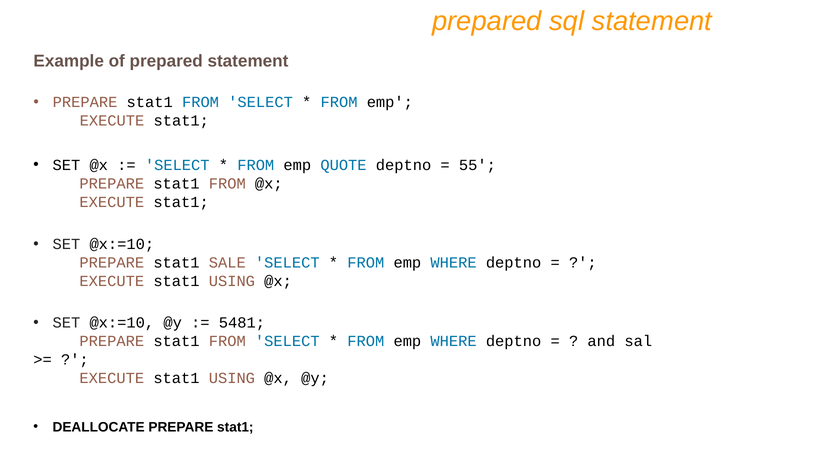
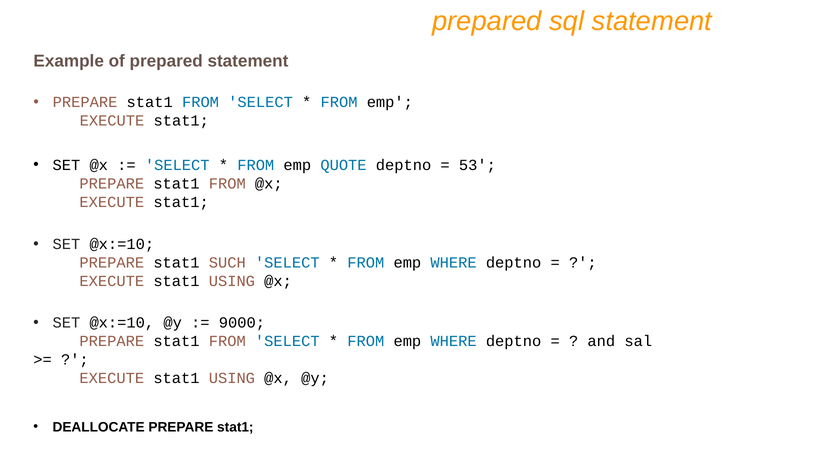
55: 55 -> 53 (477, 165)
SALE: SALE -> SUCH (227, 263)
5481: 5481 -> 9000 (242, 323)
